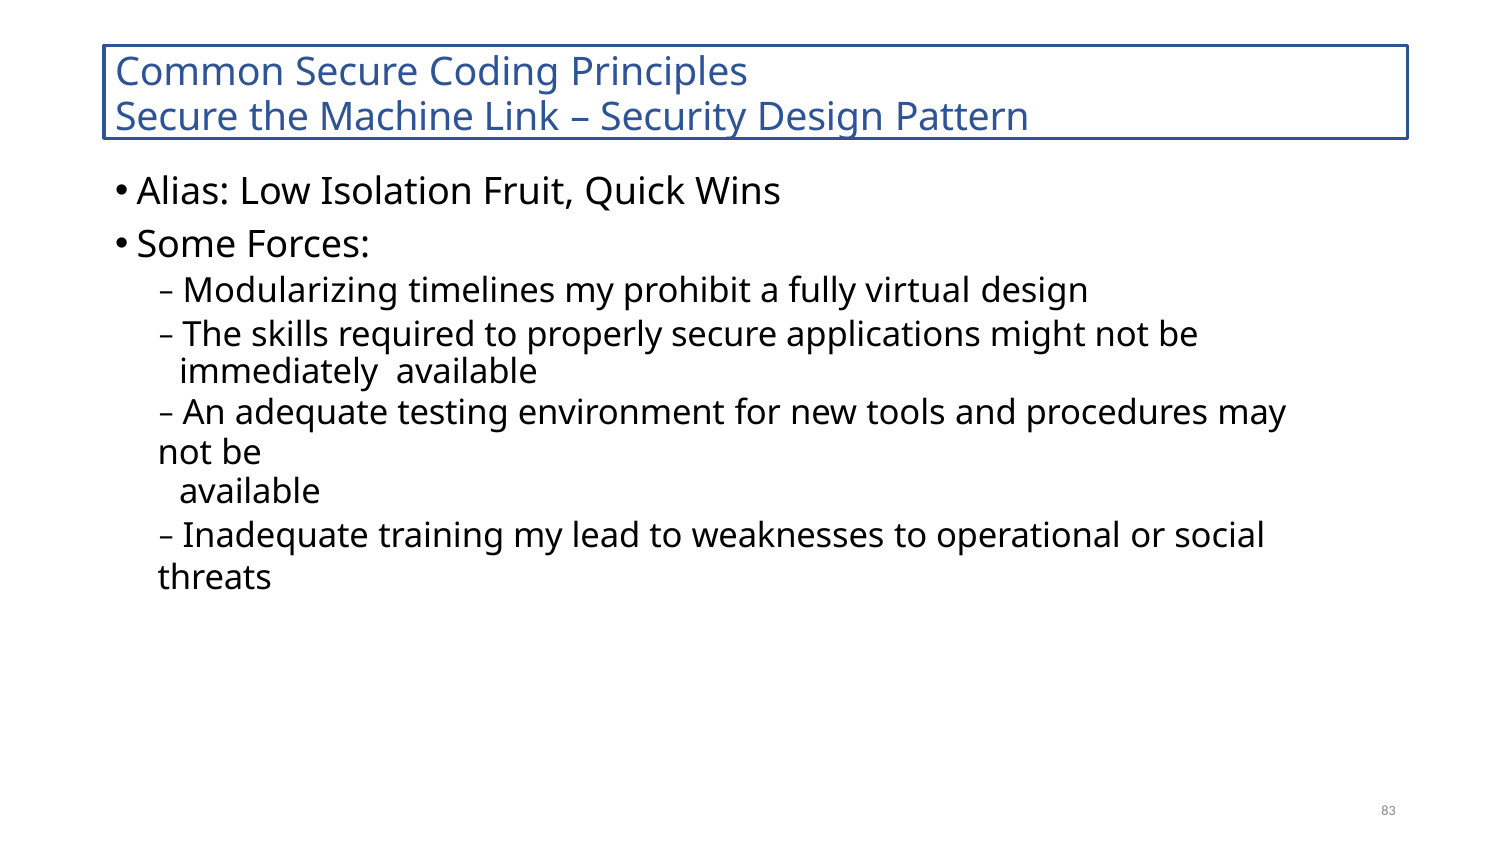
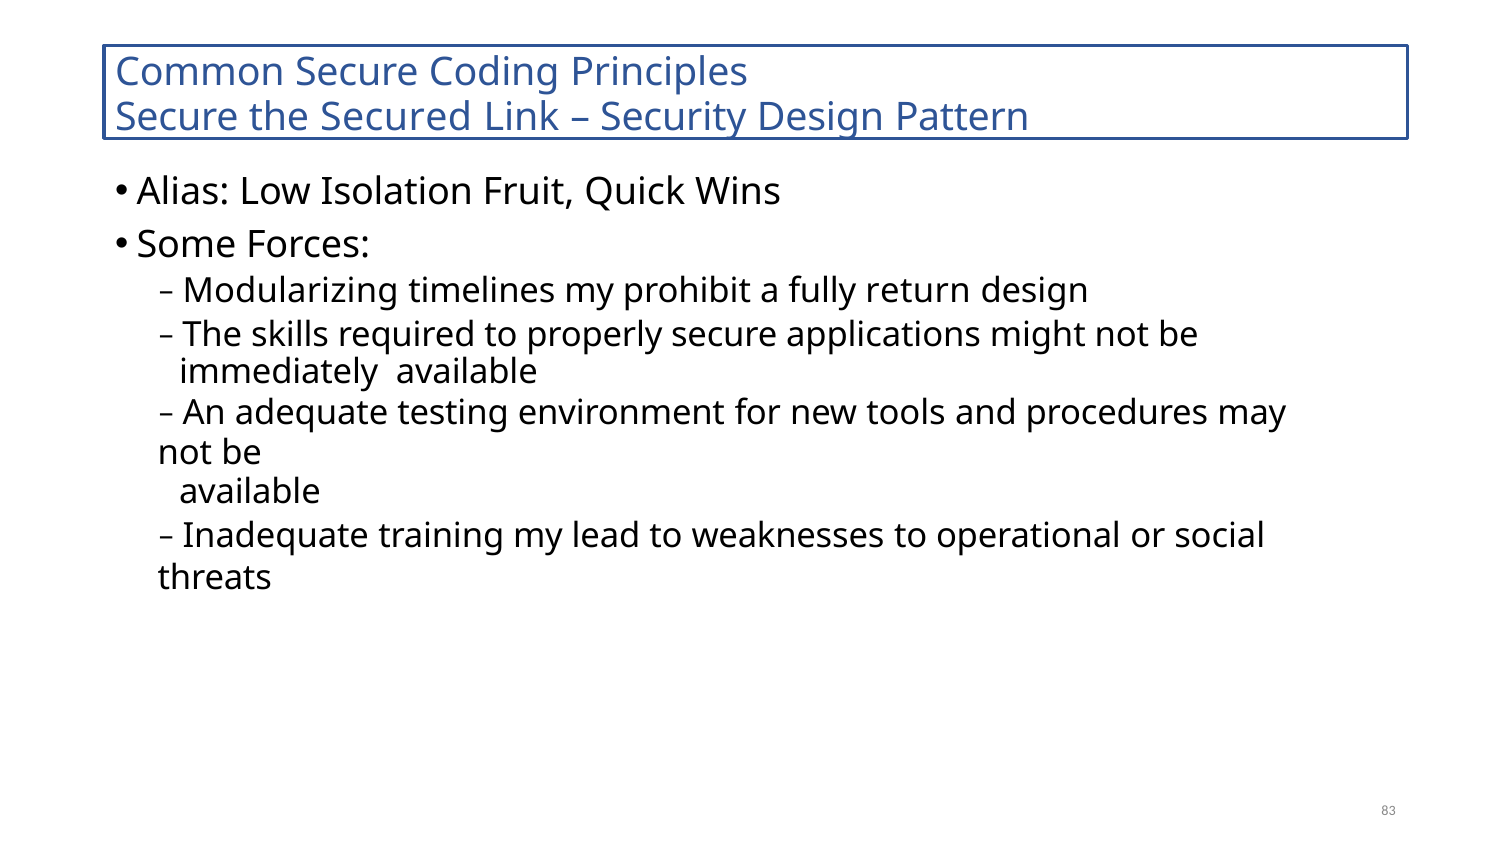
Machine: Machine -> Secured (396, 118)
virtual: virtual -> return (918, 291)
